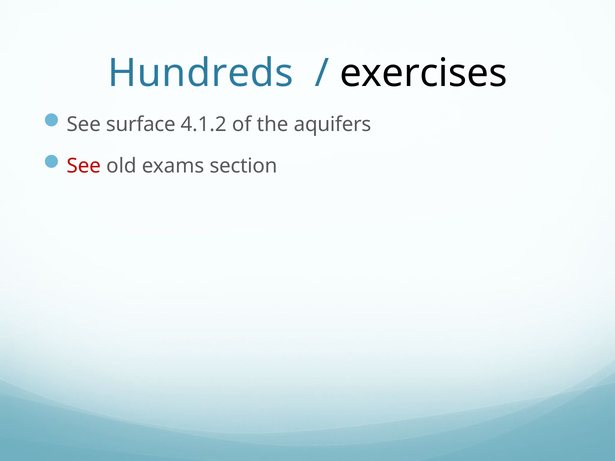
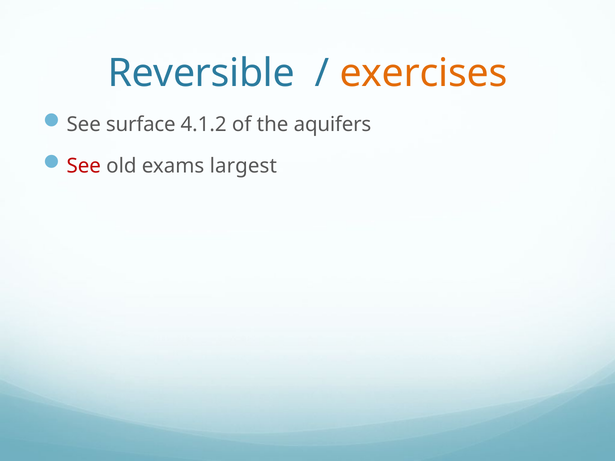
Hundreds: Hundreds -> Reversible (201, 73)
exercises colour: black -> orange (423, 73)
section: section -> largest (243, 166)
